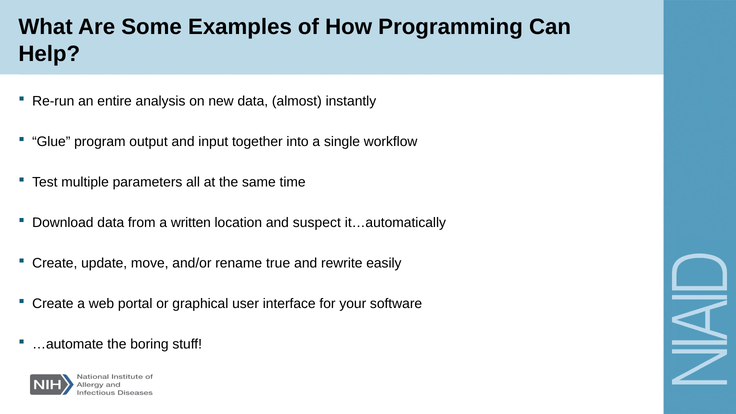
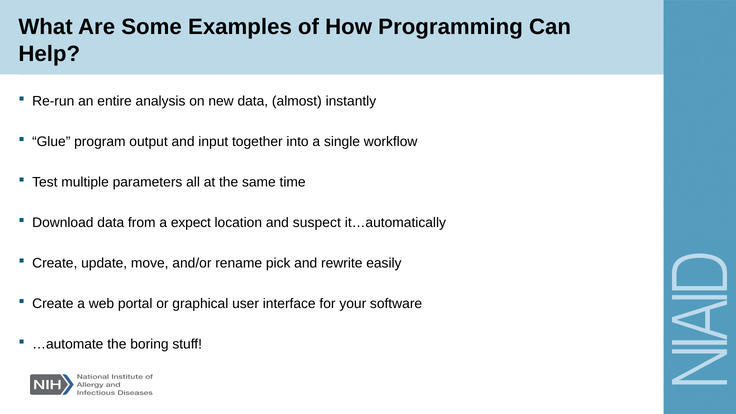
written: written -> expect (191, 223)
true: true -> pick (278, 263)
